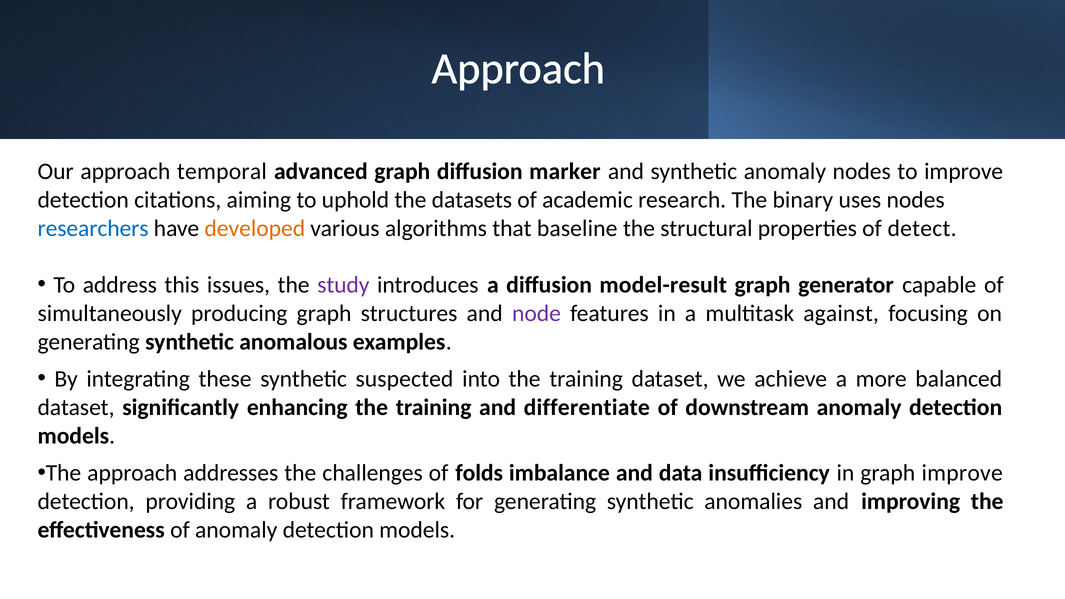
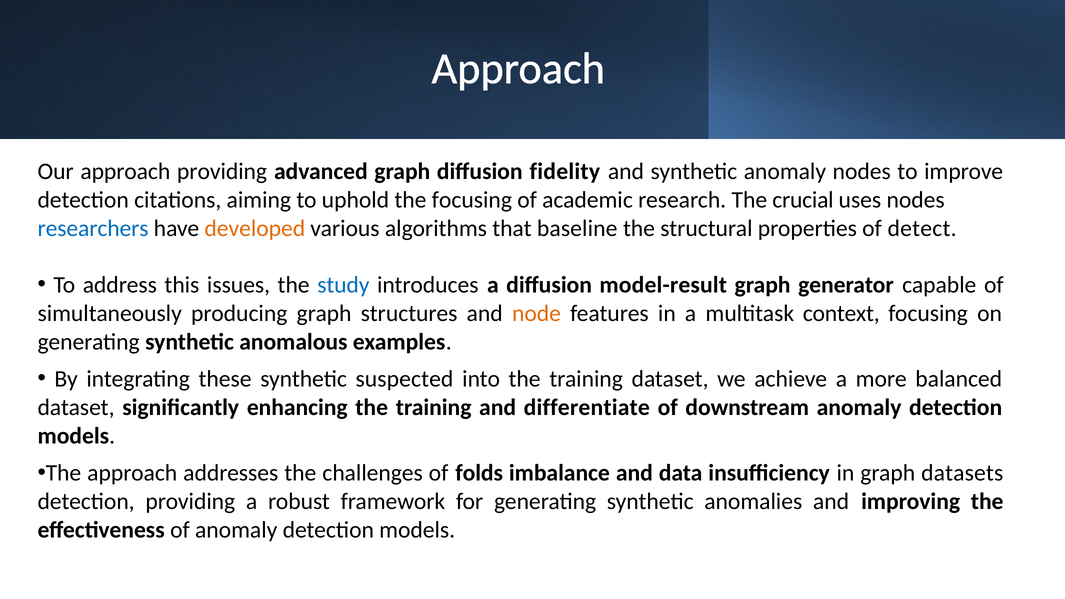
approach temporal: temporal -> providing (222, 172)
marker: marker -> fidelity (565, 172)
the datasets: datasets -> focusing (472, 200)
binary: binary -> crucial (803, 200)
study colour: purple -> blue (343, 285)
node colour: purple -> orange (536, 313)
against: against -> context (841, 313)
graph improve: improve -> datasets (962, 473)
